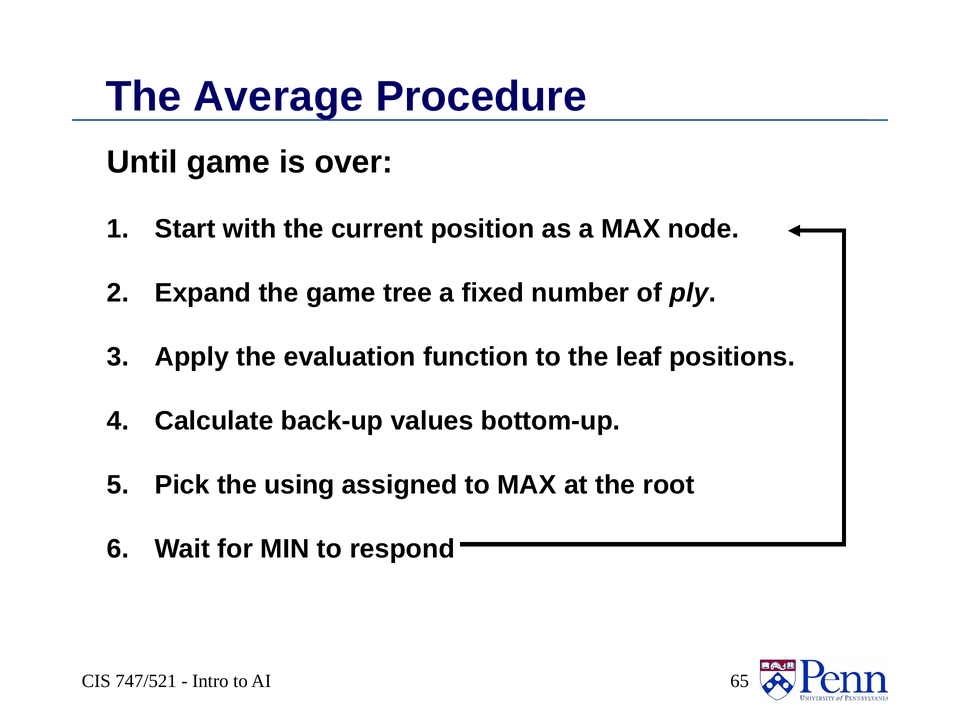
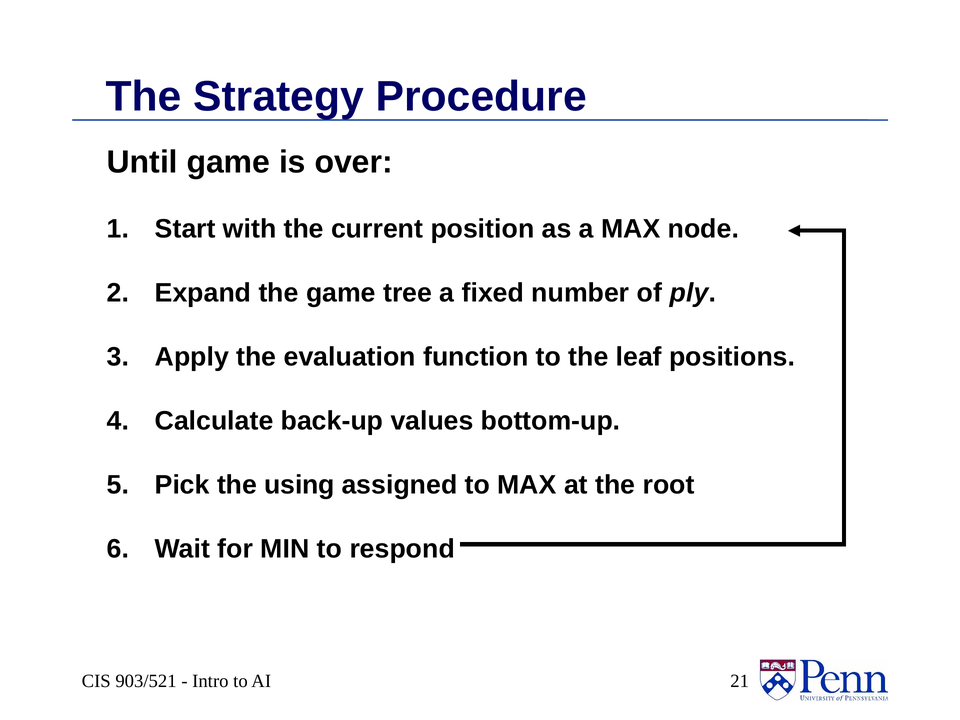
Average: Average -> Strategy (279, 97)
747/521: 747/521 -> 903/521 (146, 681)
65: 65 -> 21 (740, 681)
